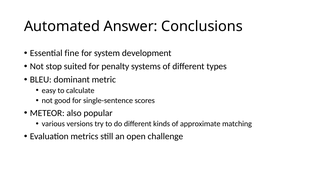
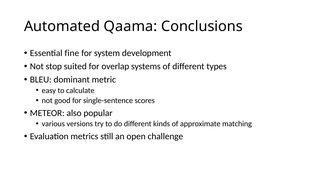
Answer: Answer -> Qaama (130, 26)
penalty: penalty -> overlap (115, 66)
